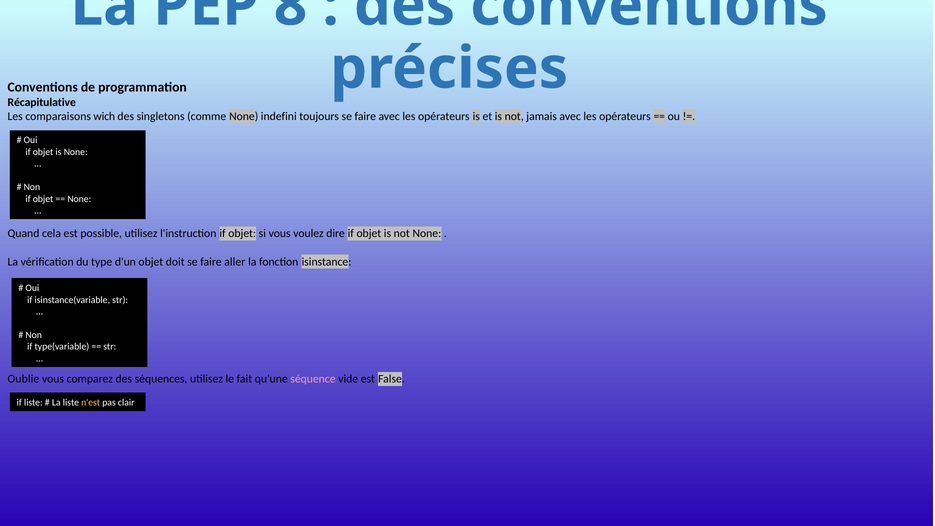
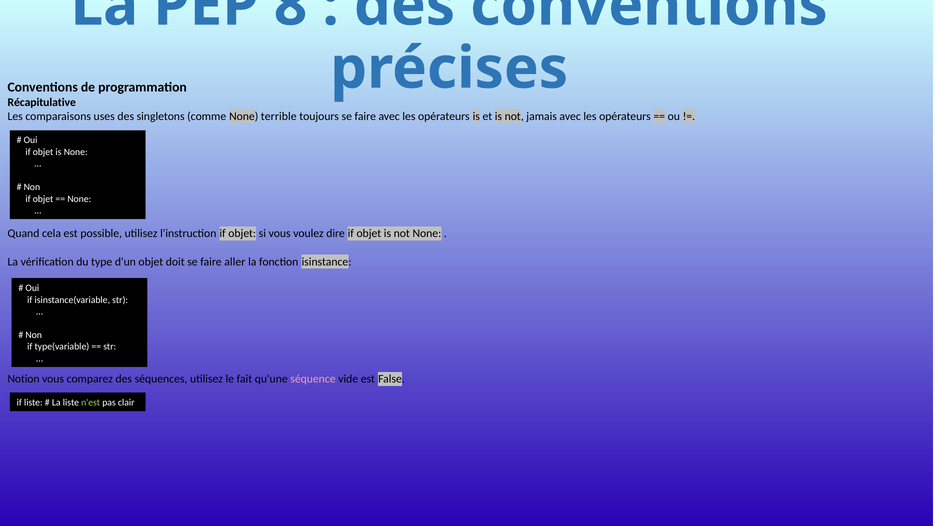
wich: wich -> uses (104, 116)
indefini: indefini -> terrible (279, 116)
Oublie: Oublie -> Notion (24, 379)
n'est colour: yellow -> light green (91, 403)
